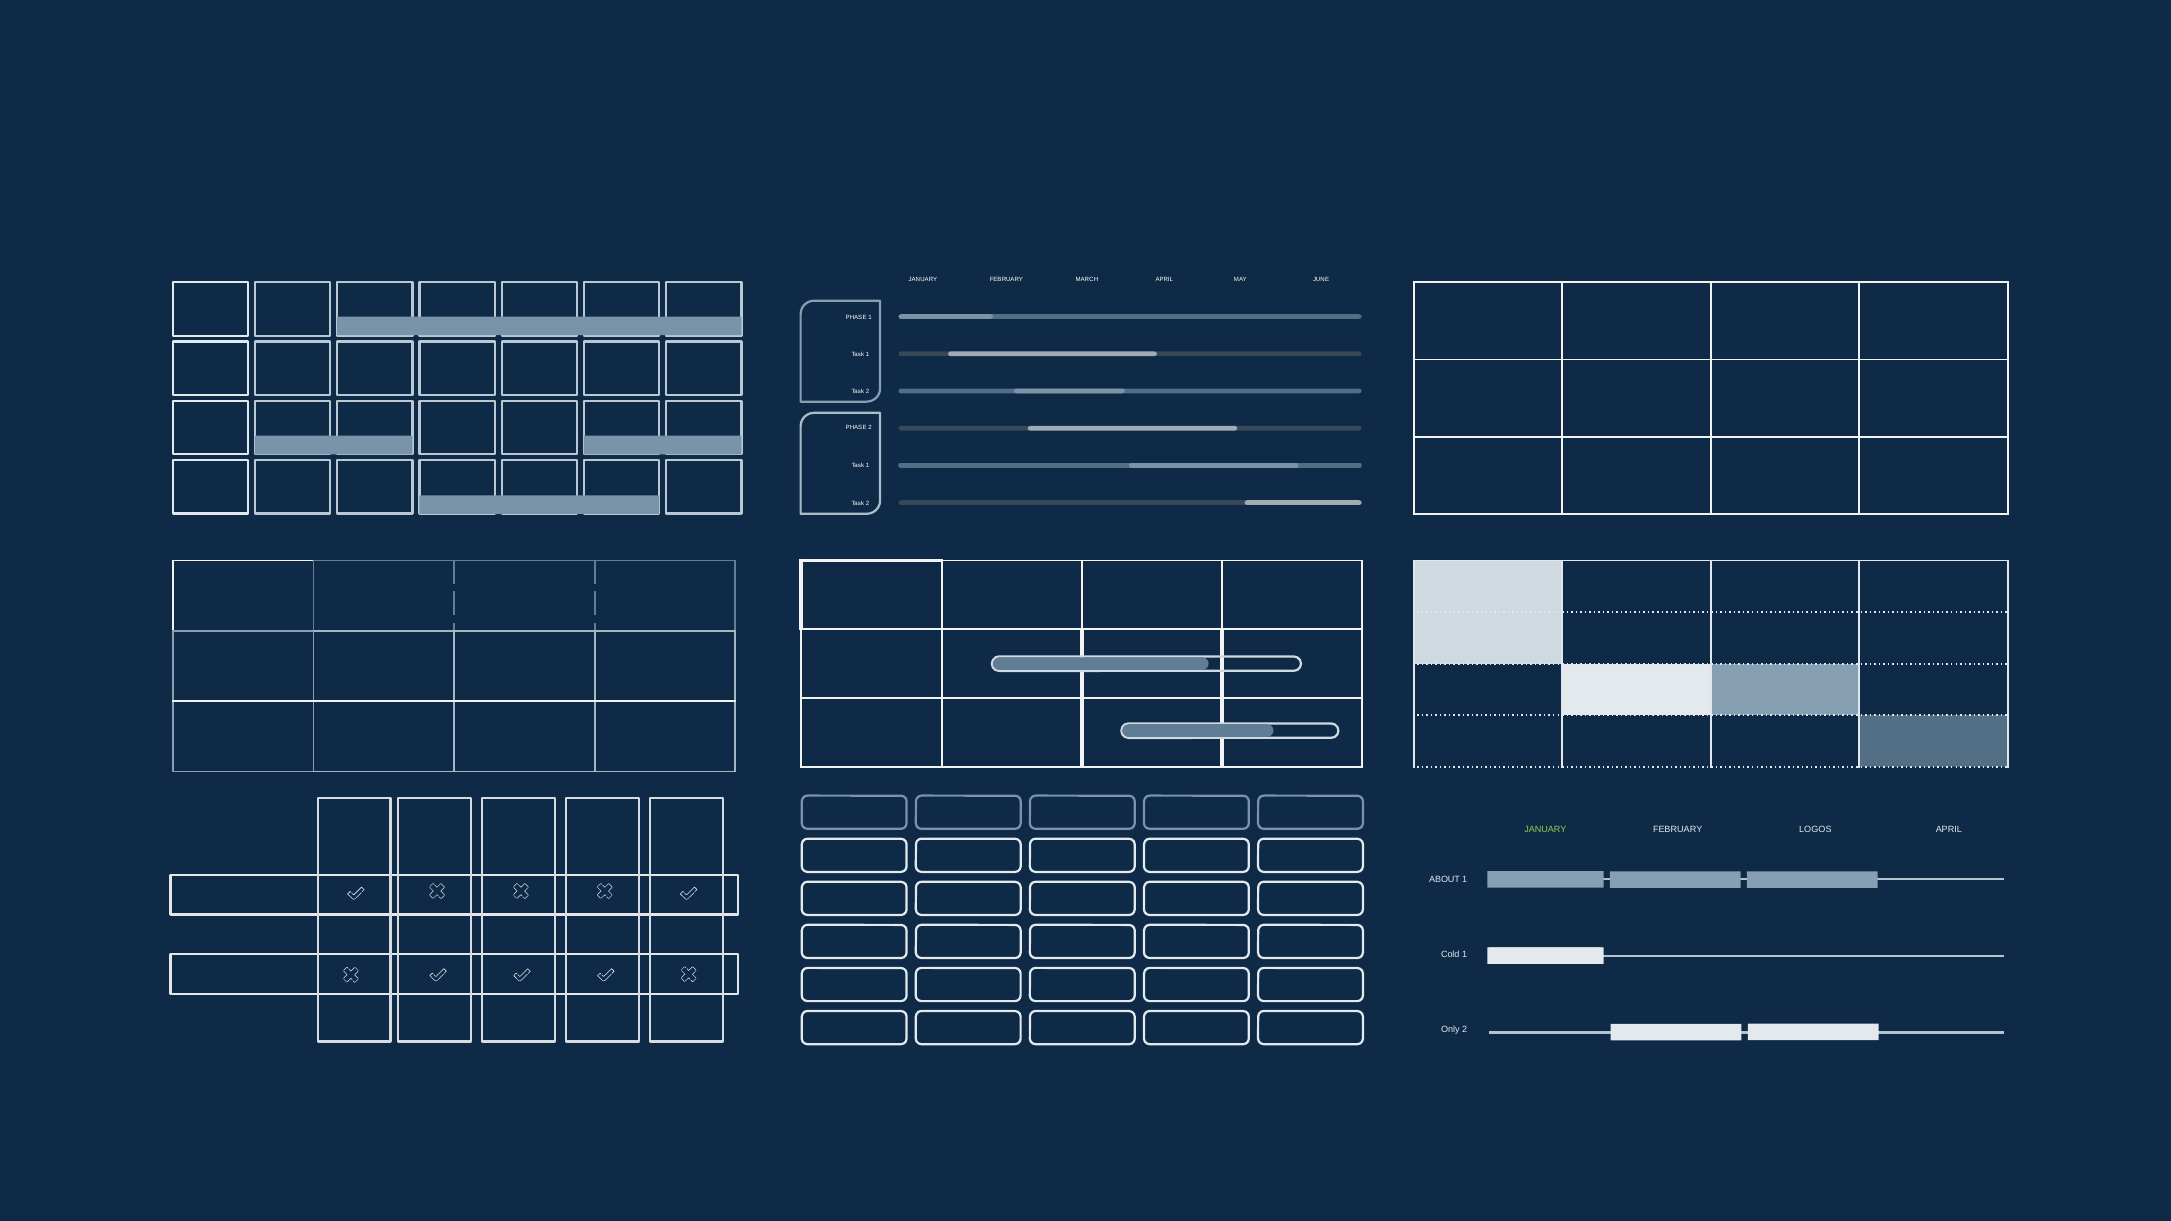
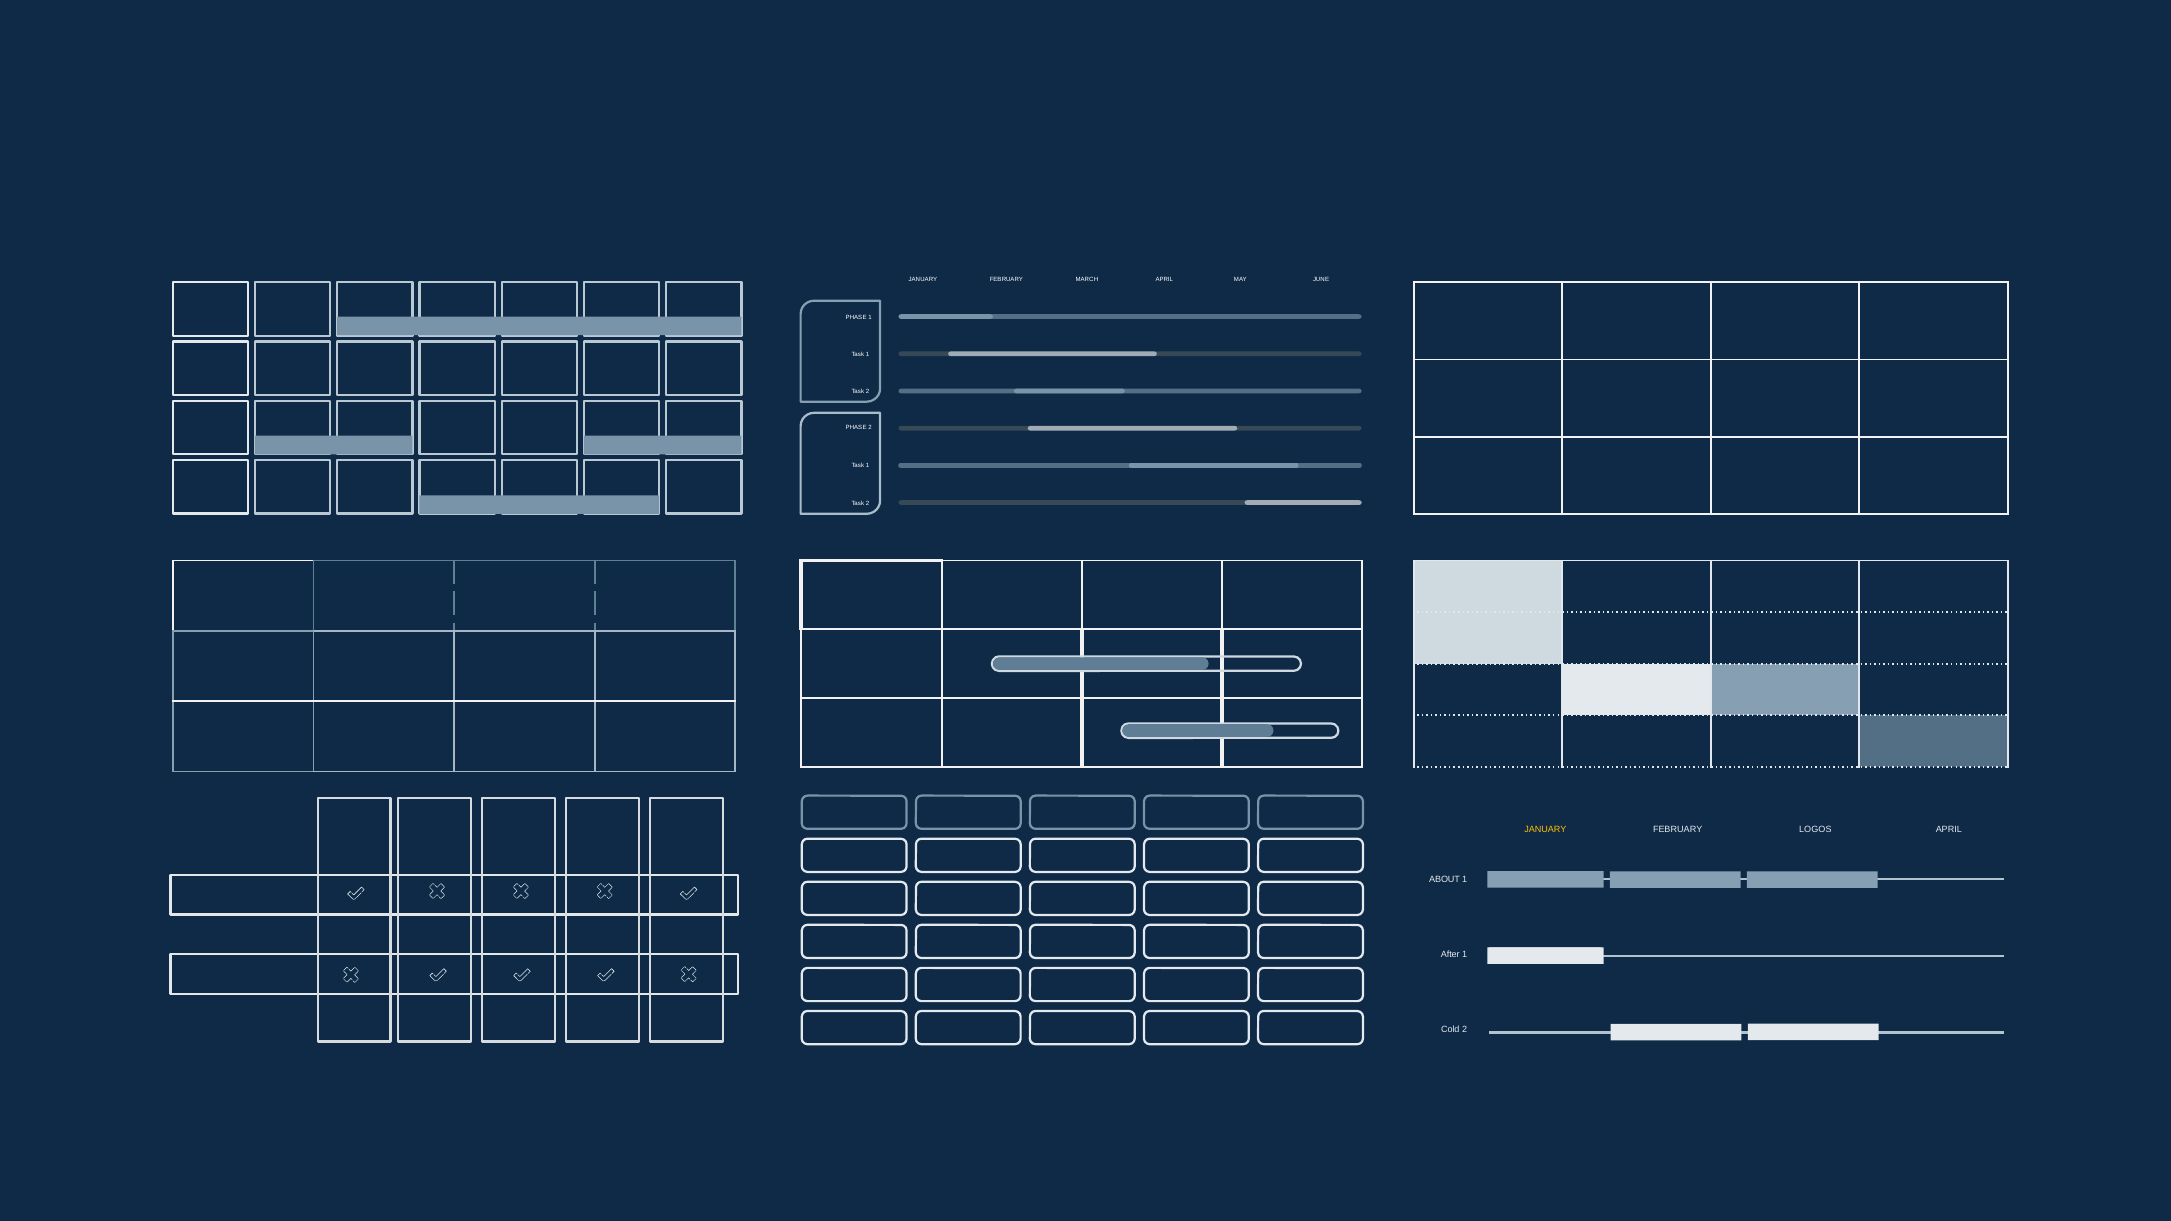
JANUARY colour: light green -> yellow (1545, 830)
Cold: Cold -> After (1450, 955)
Only: Only -> Cold (1450, 1030)
